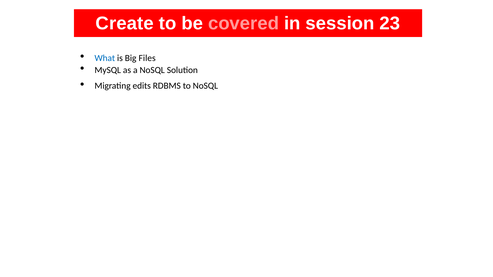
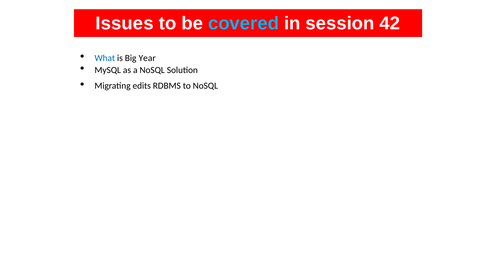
Create: Create -> Issues (125, 23)
covered colour: pink -> light blue (244, 23)
23: 23 -> 42 (390, 23)
Files: Files -> Year (147, 58)
